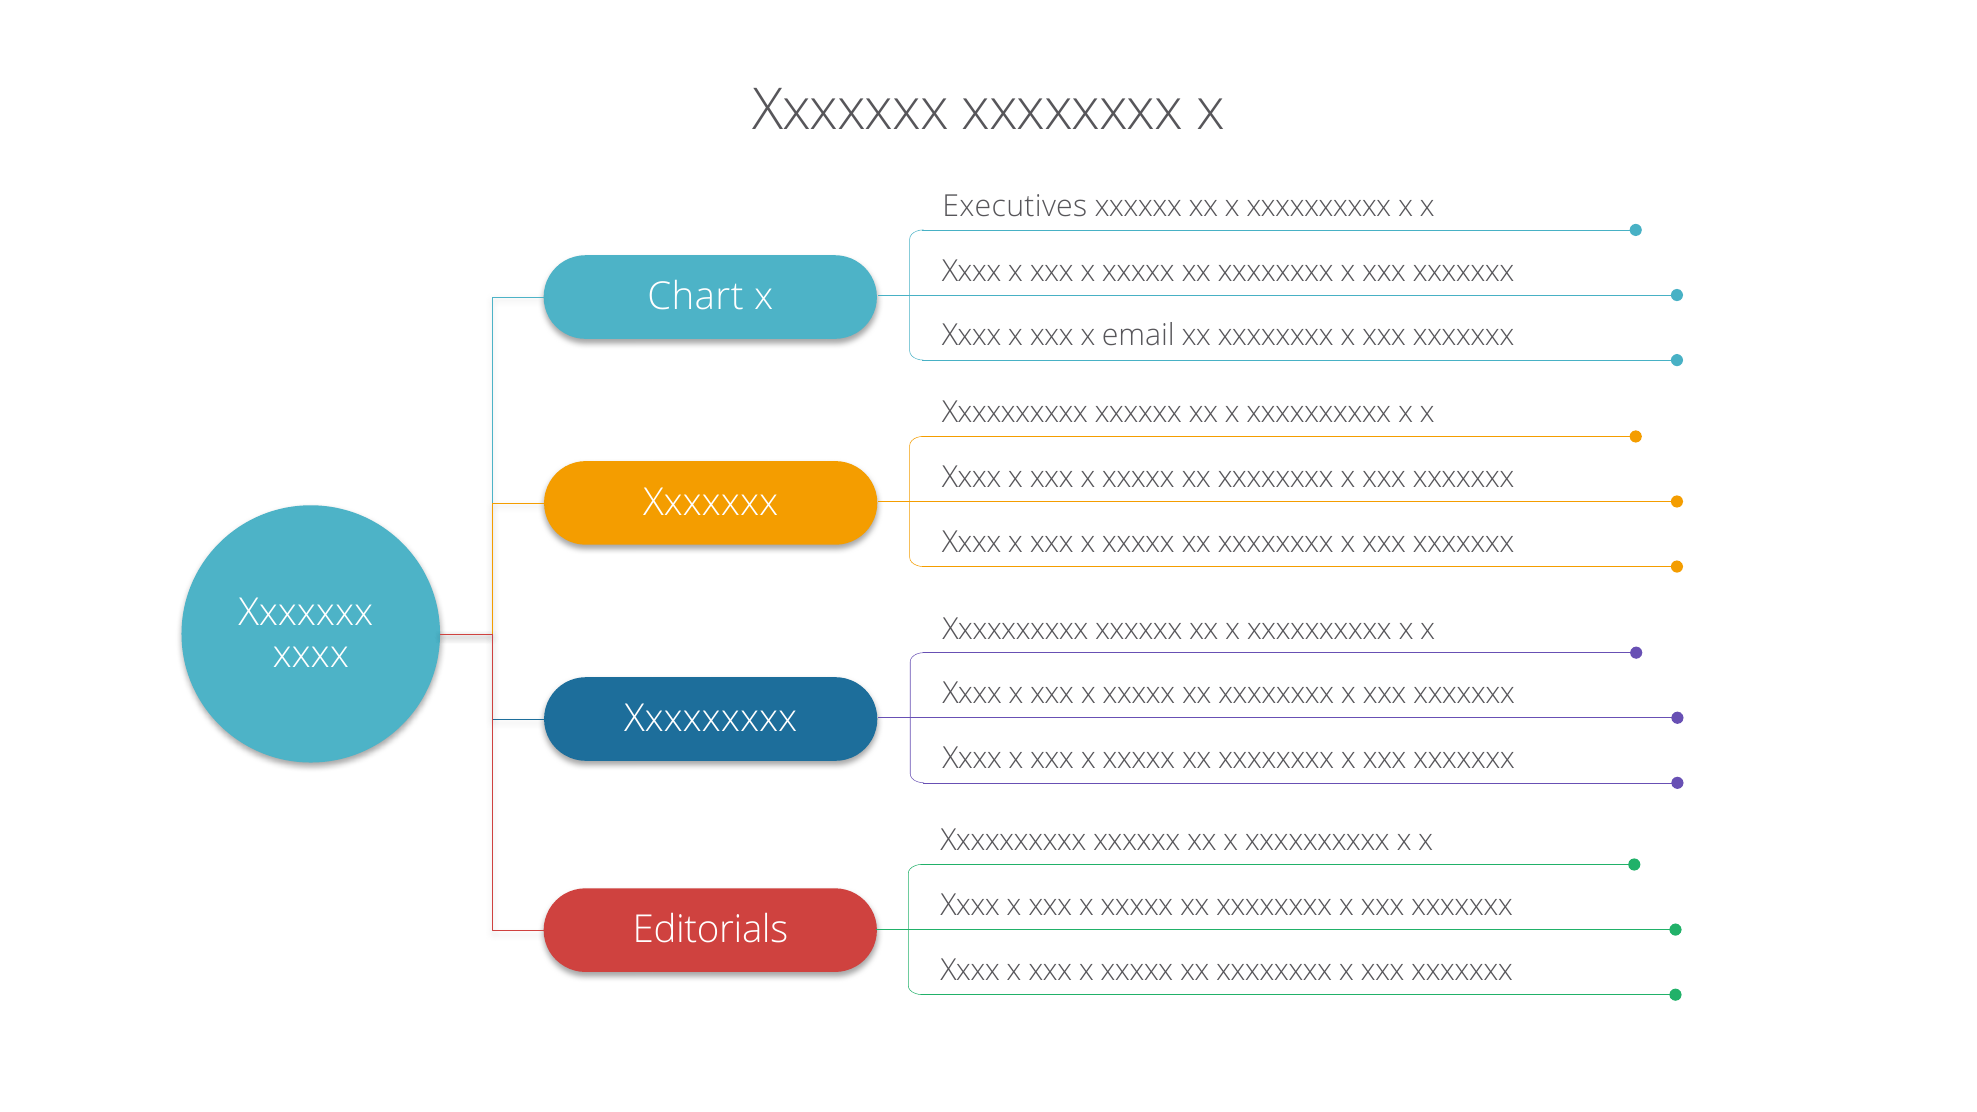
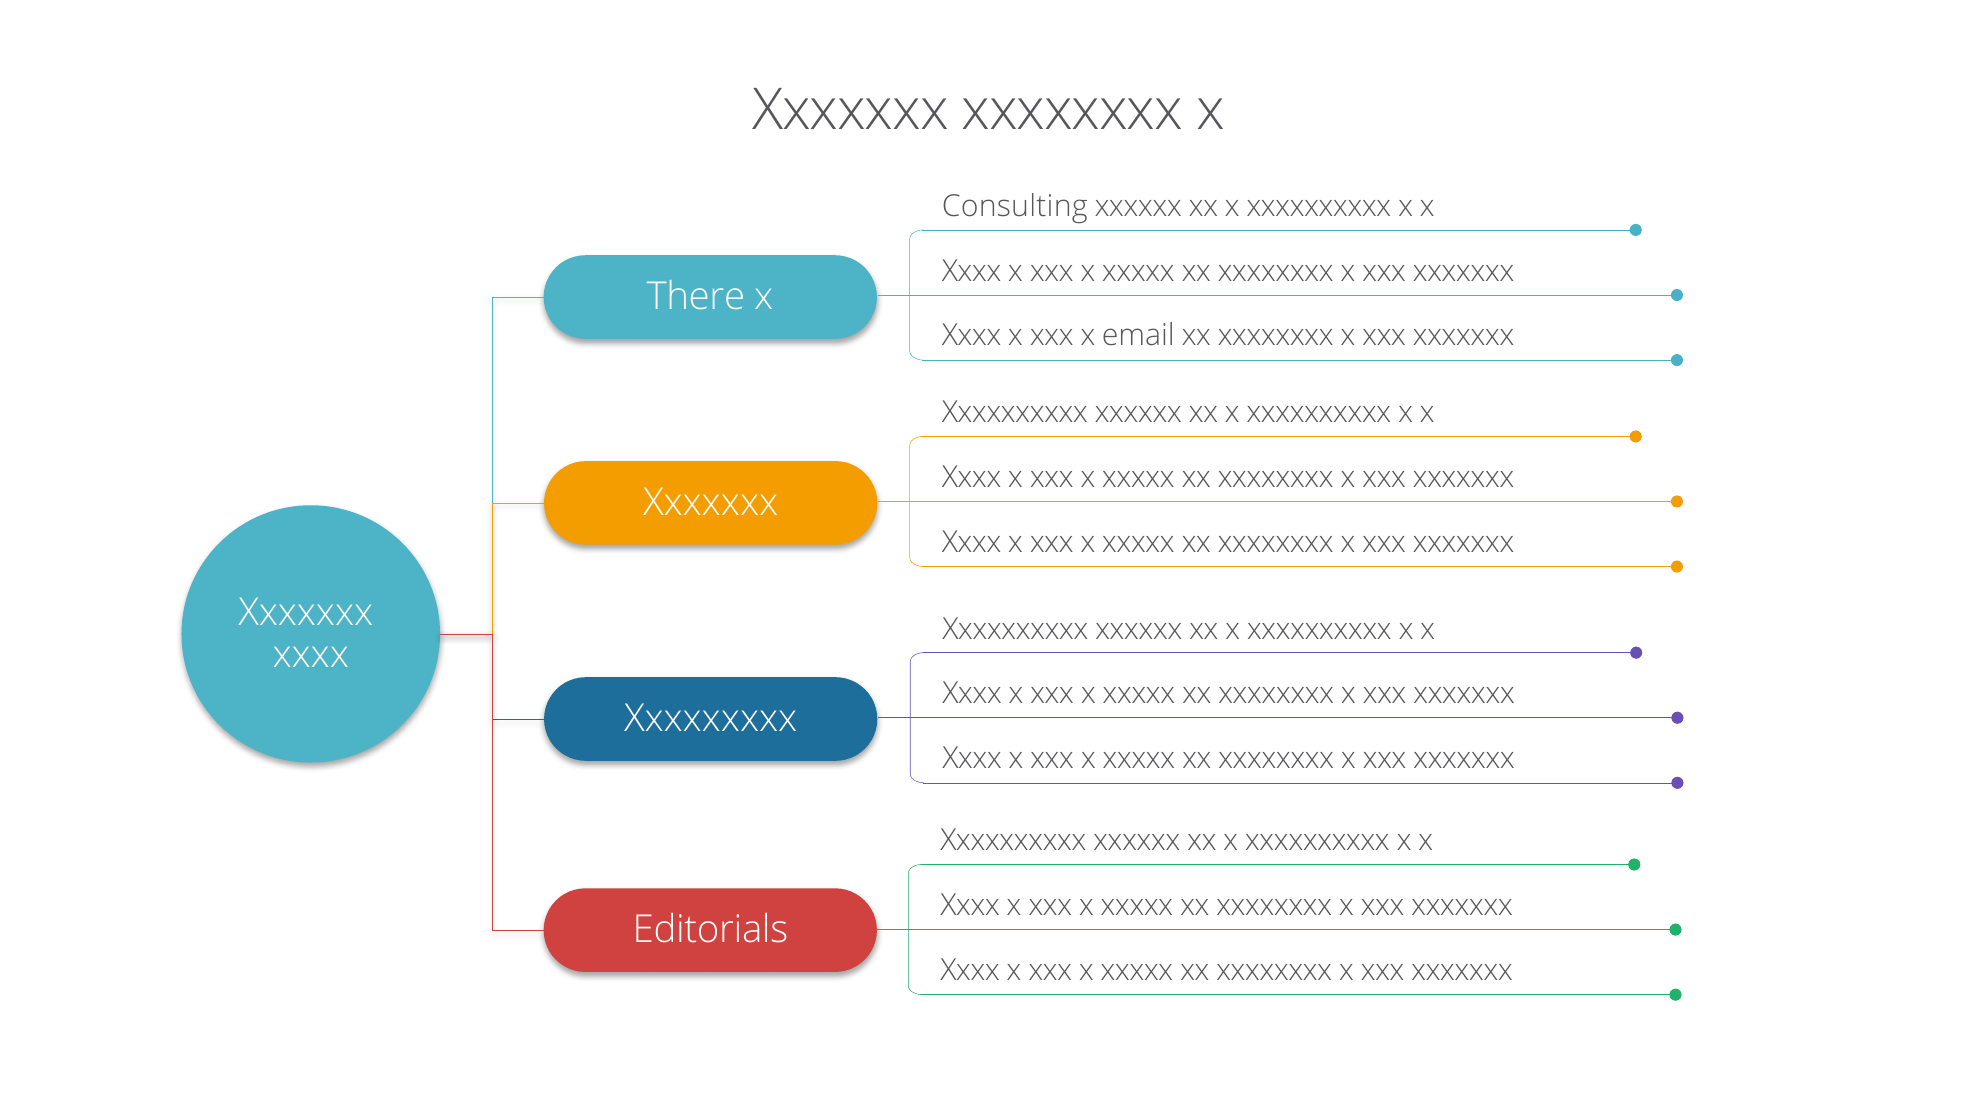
Executives: Executives -> Consulting (1015, 206)
Chart: Chart -> There (696, 297)
